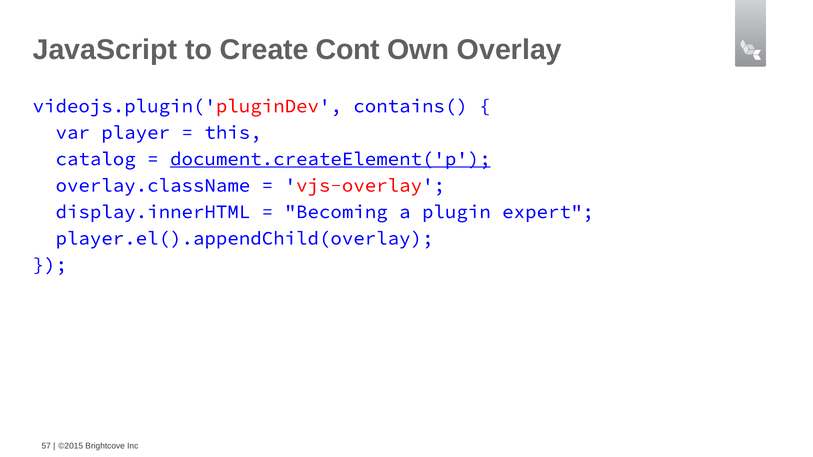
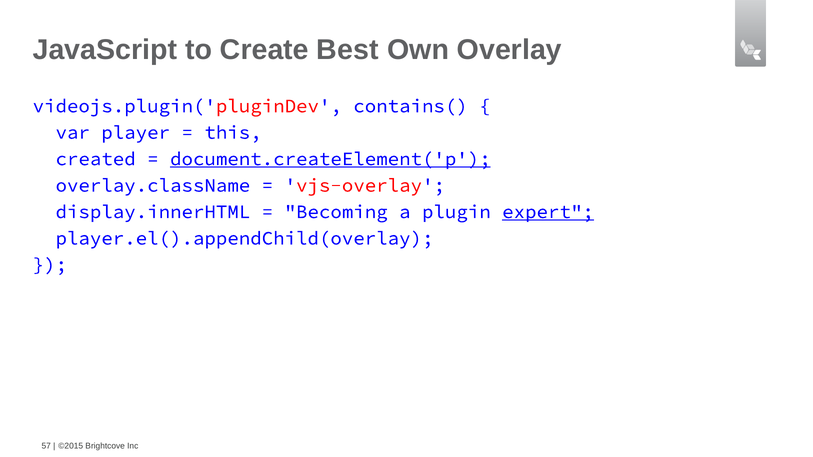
Cont: Cont -> Best (348, 50)
catalog: catalog -> created (96, 159)
expert underline: none -> present (548, 212)
